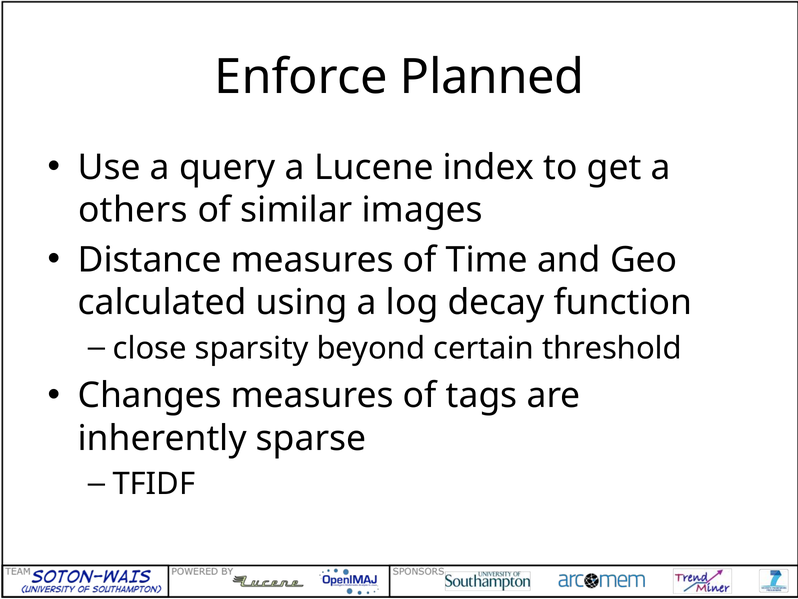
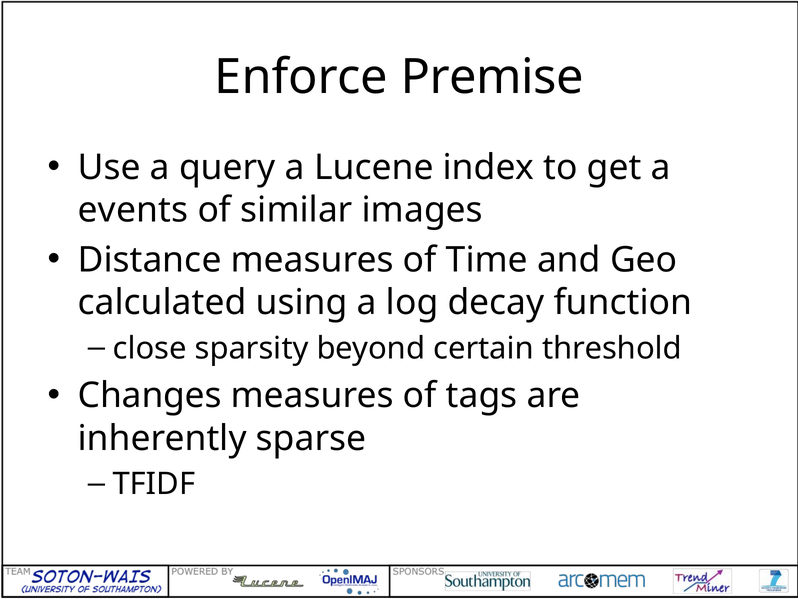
Planned: Planned -> Premise (492, 77)
others: others -> events (133, 210)
